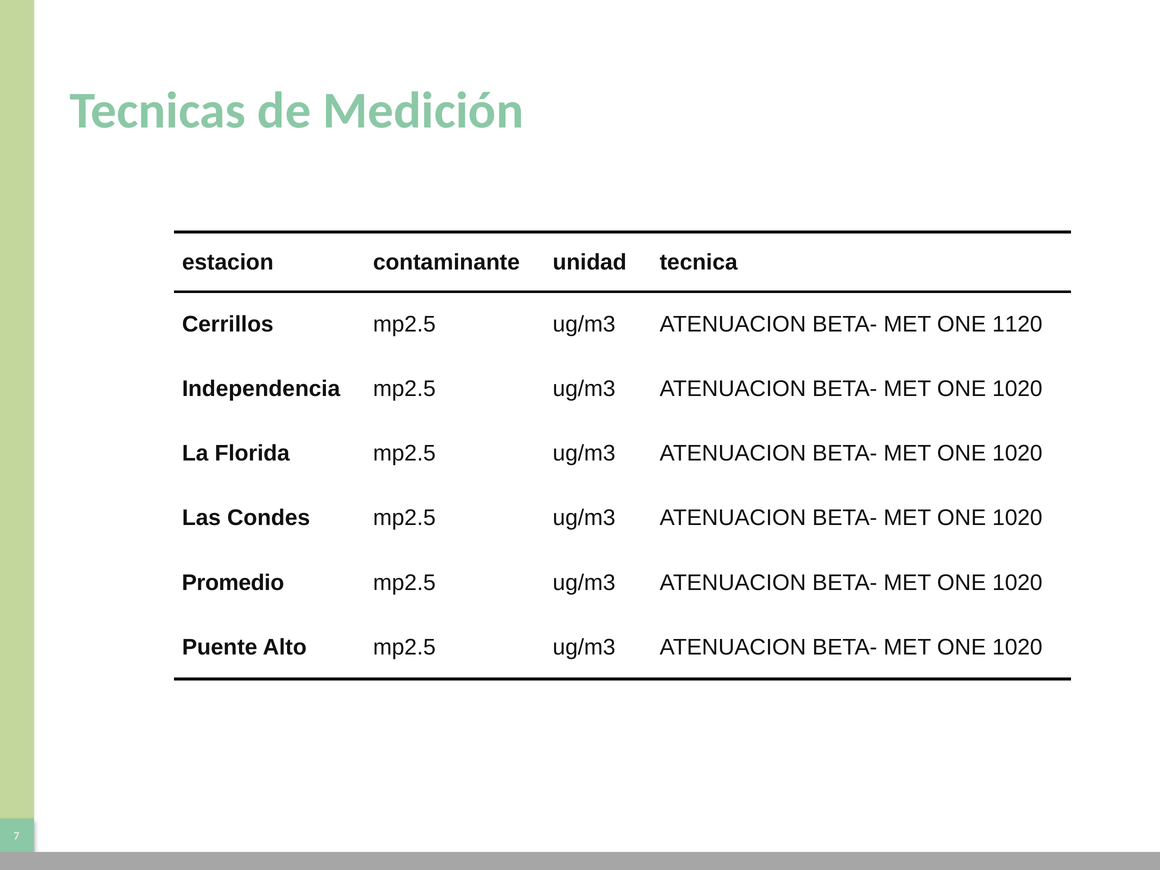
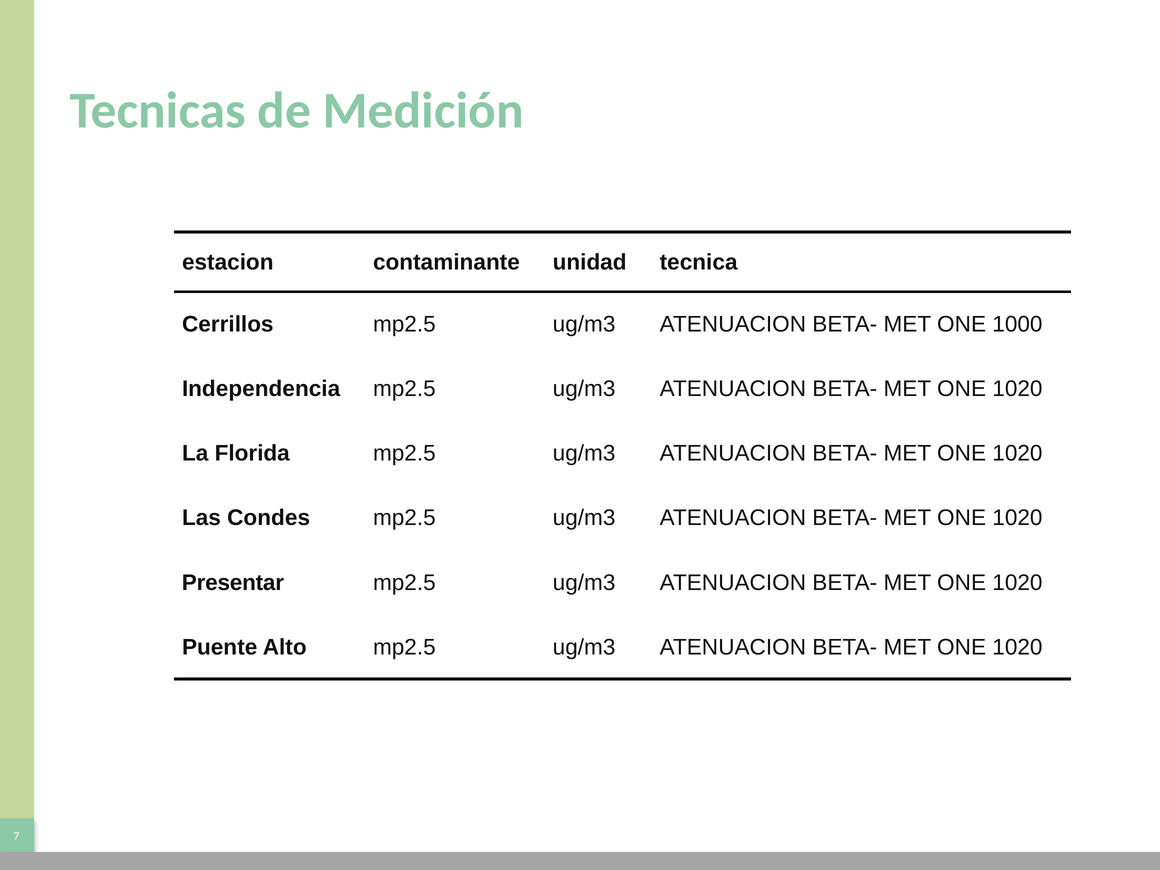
1120: 1120 -> 1000 (1017, 324)
Promedio: Promedio -> Presentar (233, 583)
